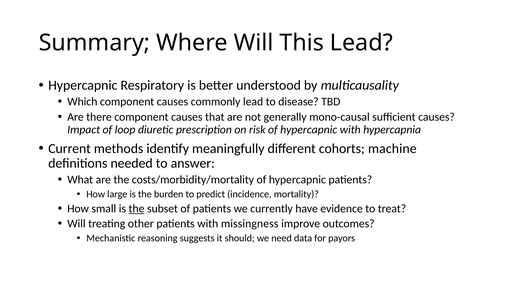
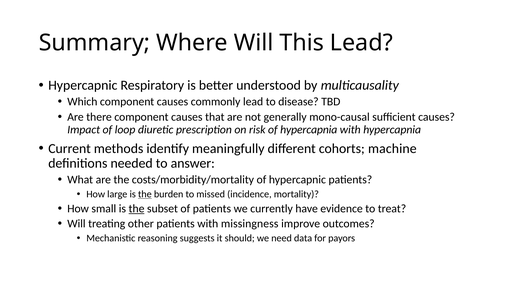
risk of hypercapnic: hypercapnic -> hypercapnia (309, 129)
the underline: none -> present (145, 194)
predict: predict -> missed (211, 194)
